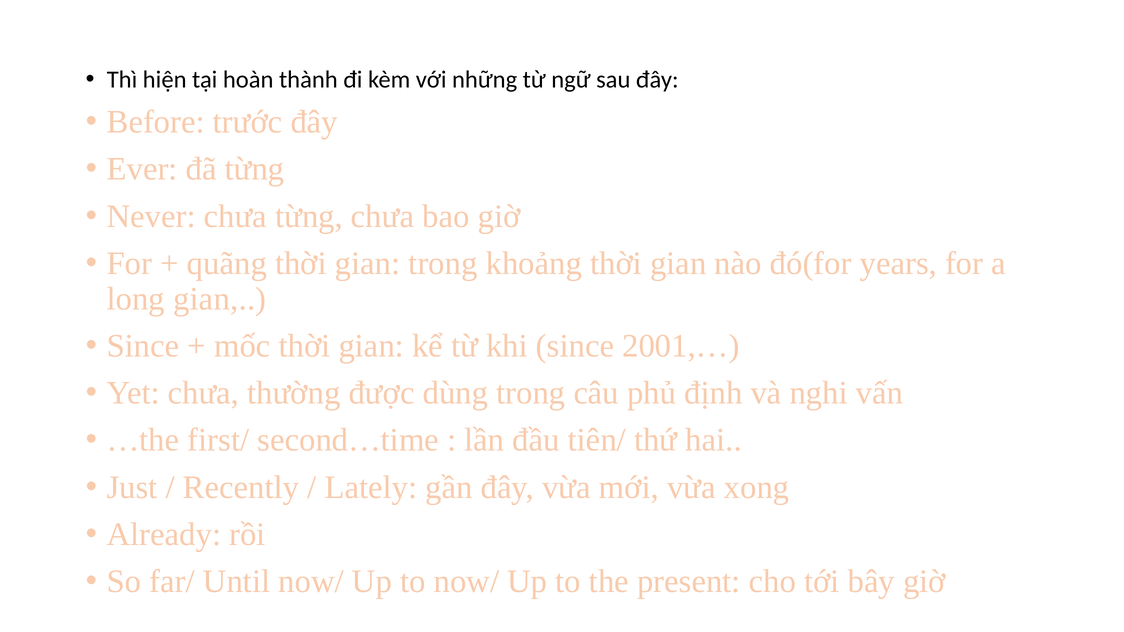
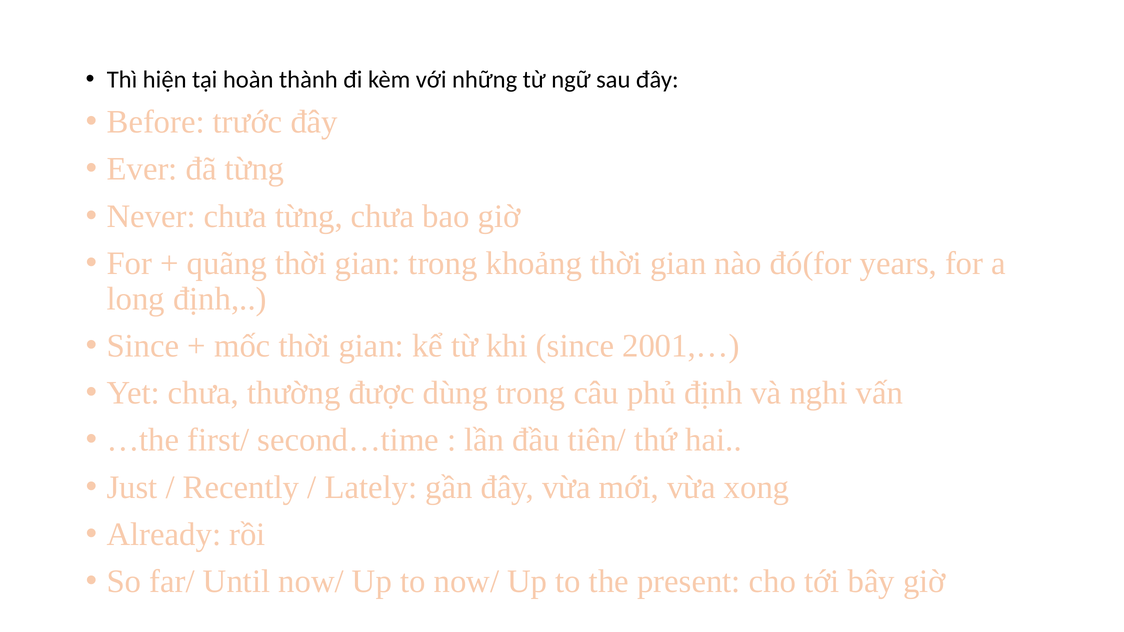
long gian: gian -> định (220, 299)
